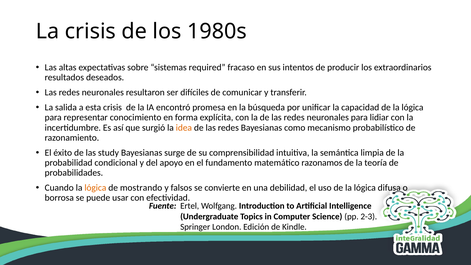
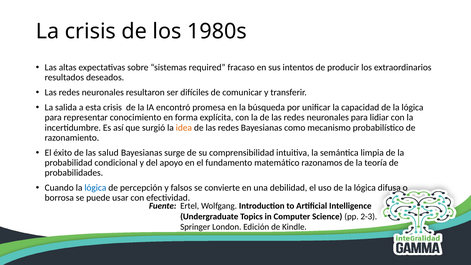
study: study -> salud (108, 153)
lógica colour: orange -> blue (95, 188)
mostrando: mostrando -> percepción (141, 188)
